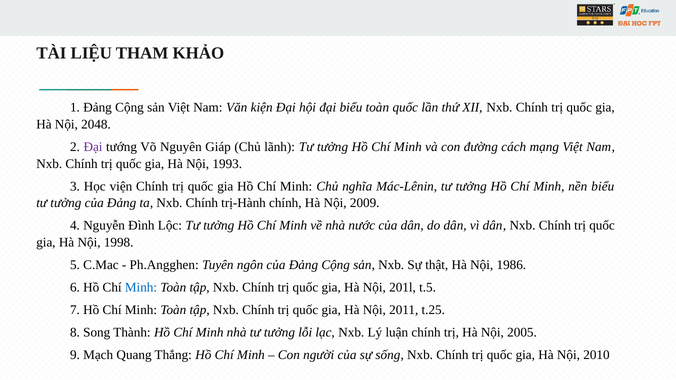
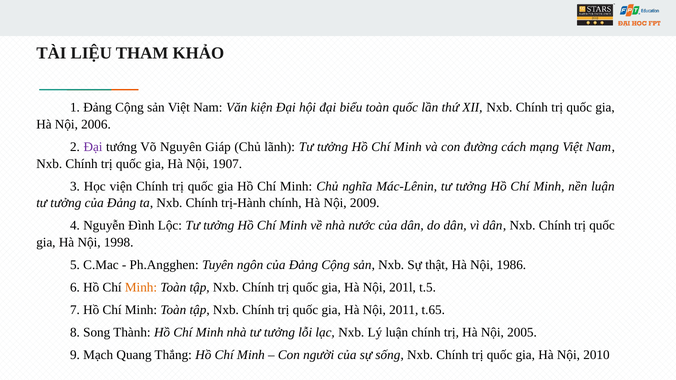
2048: 2048 -> 2006 (96, 124)
1993: 1993 -> 1907 (227, 164)
nền biểu: biểu -> luận (603, 186)
Minh colour: blue -> orange (141, 288)
t.25: t.25 -> t.65 (433, 310)
